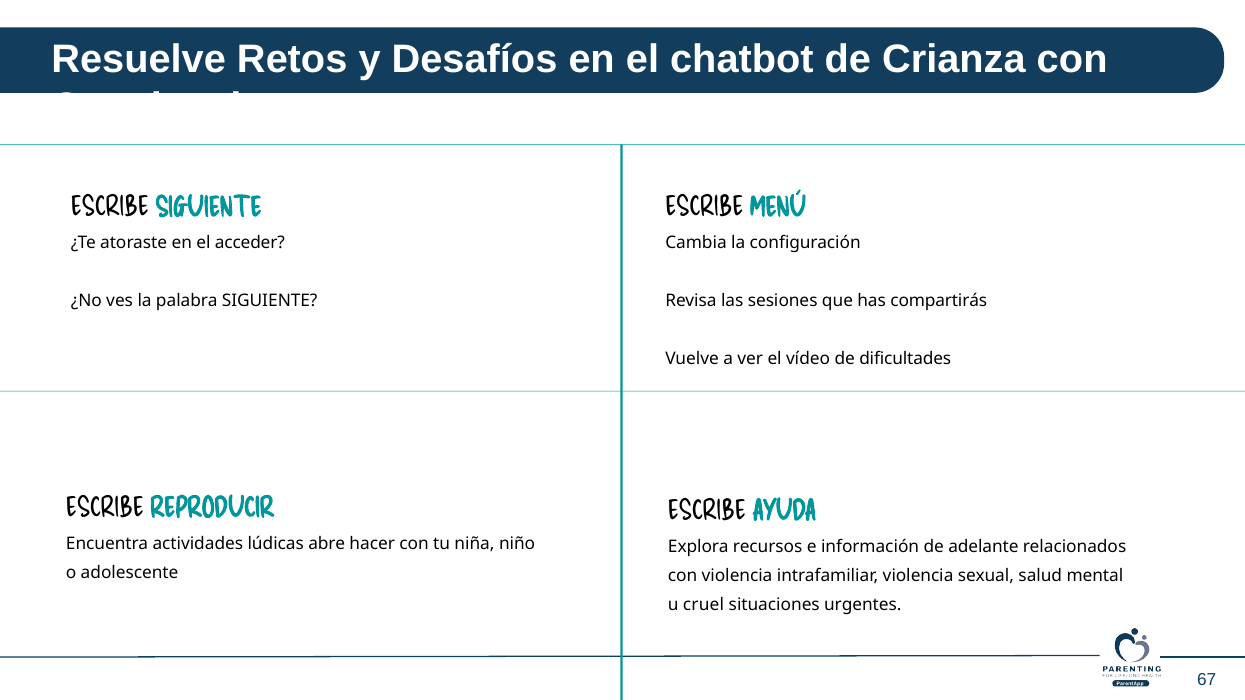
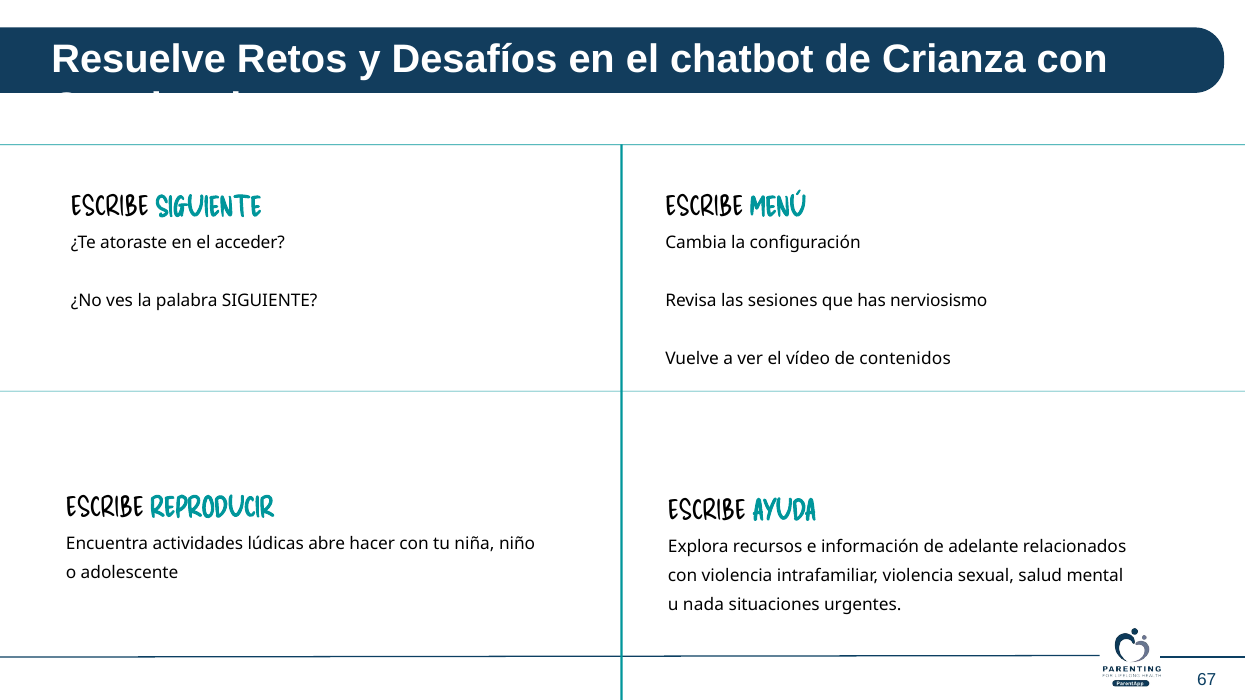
compartirás: compartirás -> nerviosismo (939, 301)
dificultades: dificultades -> contenidos (905, 359)
cruel: cruel -> nada (704, 605)
